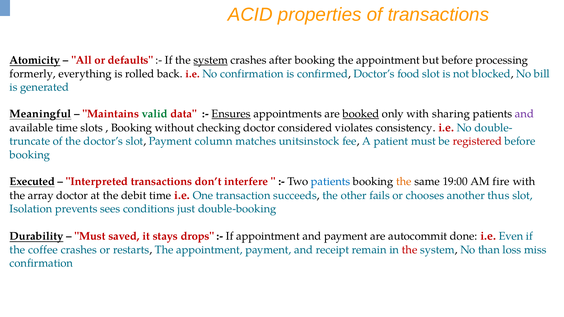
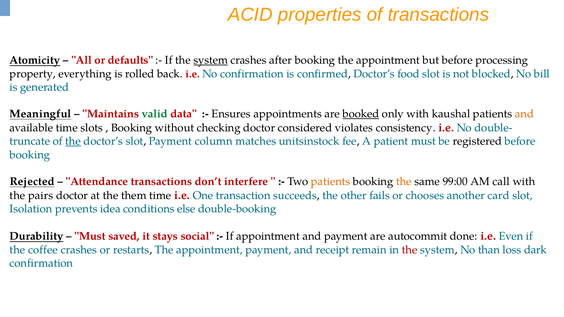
formerly: formerly -> property (33, 74)
Ensures underline: present -> none (231, 114)
sharing: sharing -> kaushal (451, 114)
and colour: purple -> orange (524, 114)
the underline: none -> present (73, 141)
registered colour: red -> black (477, 141)
Executed: Executed -> Rejected (32, 182)
Interpreted: Interpreted -> Attendance (97, 182)
patients colour: blue -> orange (331, 182)
19:00: 19:00 -> 99:00 (455, 182)
fire: fire -> call (501, 182)
array: array -> pairs (41, 196)
debit: debit -> them (134, 196)
thus: thus -> card (499, 196)
sees: sees -> idea (110, 209)
just: just -> else (186, 209)
drops: drops -> social (197, 236)
miss: miss -> dark (535, 250)
